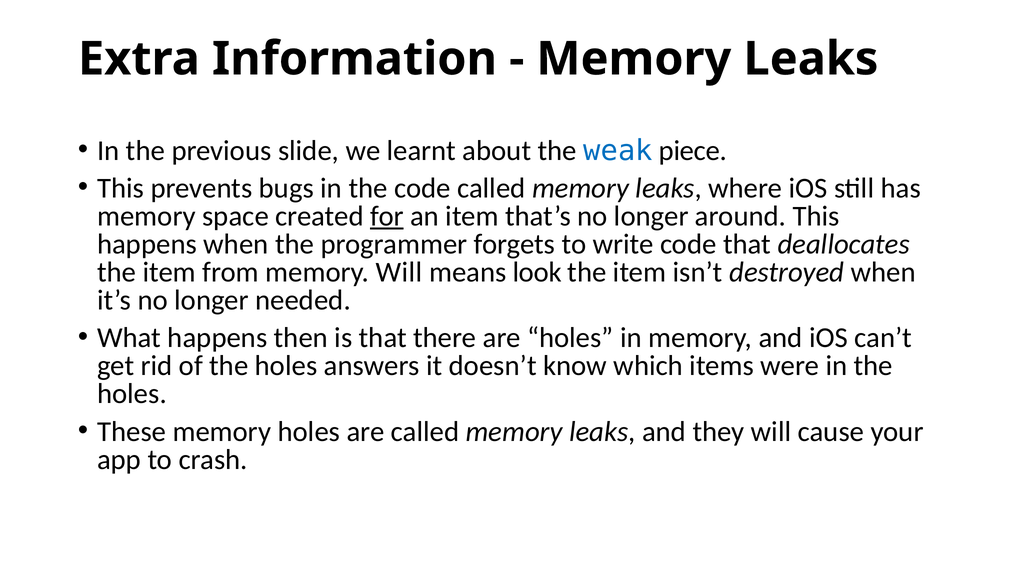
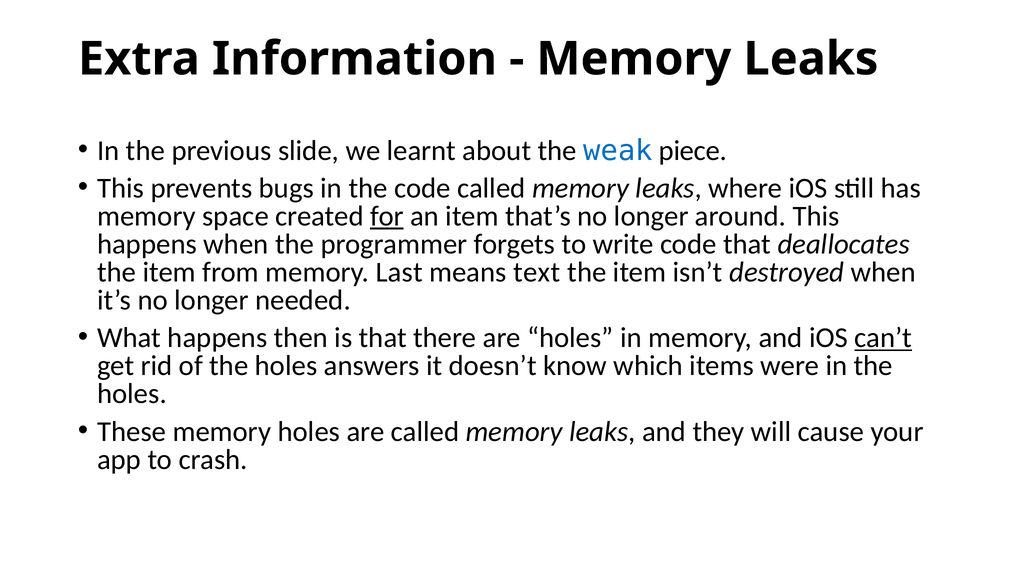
memory Will: Will -> Last (399, 272)
look: look -> text (537, 272)
can’t underline: none -> present (883, 338)
